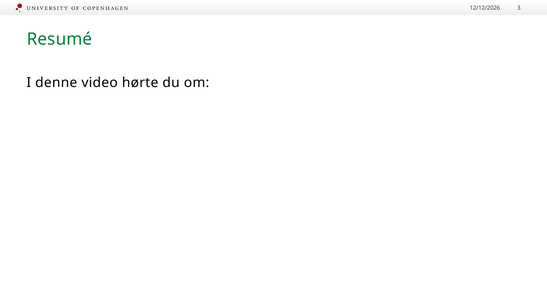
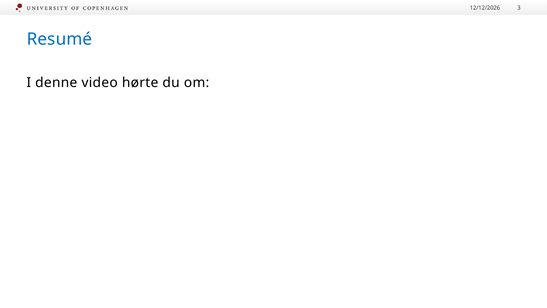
Resumé colour: green -> blue (59, 39)
